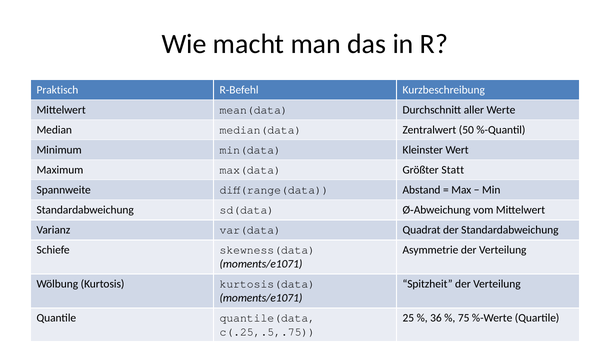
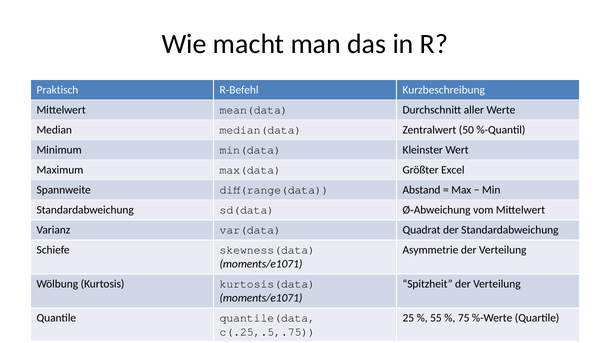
Statt: Statt -> Excel (453, 170)
36: 36 -> 55 (436, 318)
